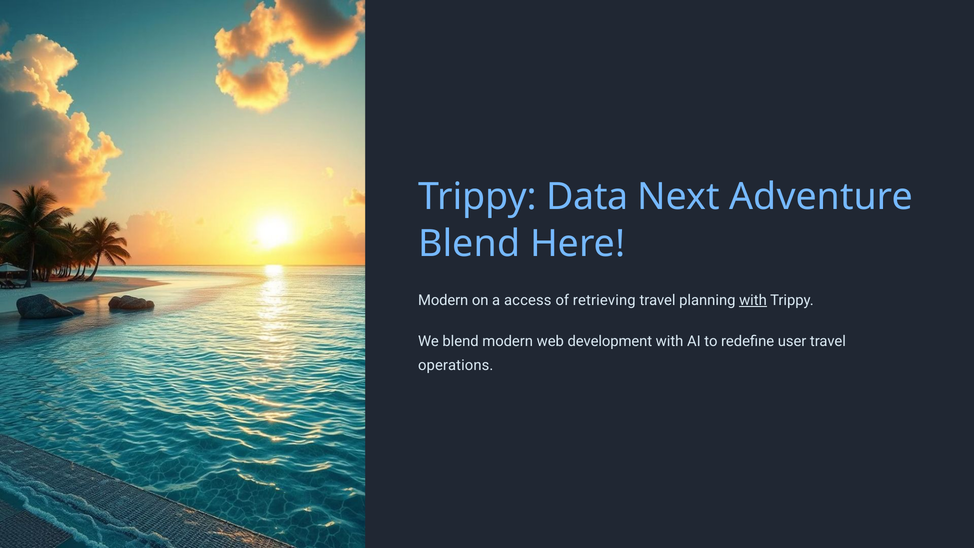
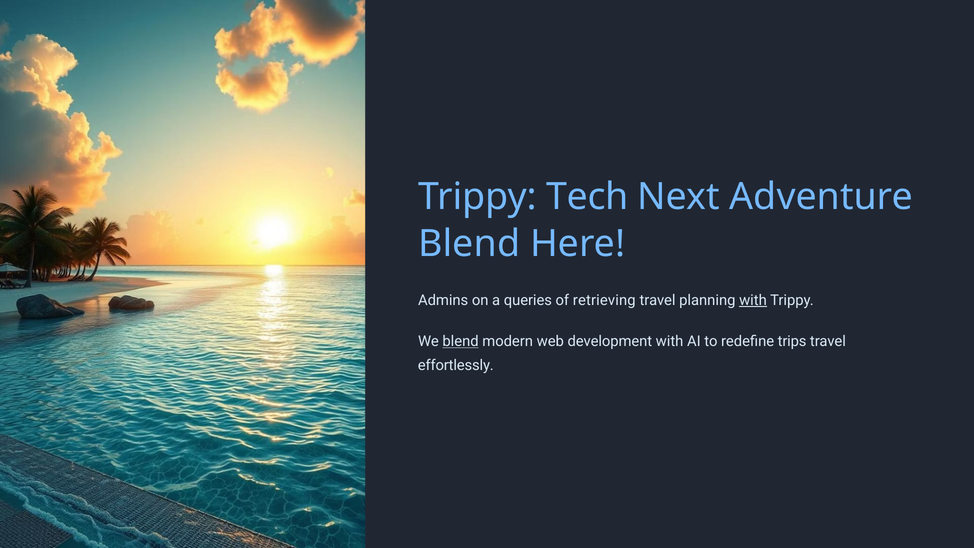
Data: Data -> Tech (587, 197)
Modern: Modern -> Admins (443, 300)
access: access -> queries (528, 300)
blend underline: none -> present (461, 341)
user: user -> trips (792, 341)
operations: operations -> effortlessly (456, 365)
